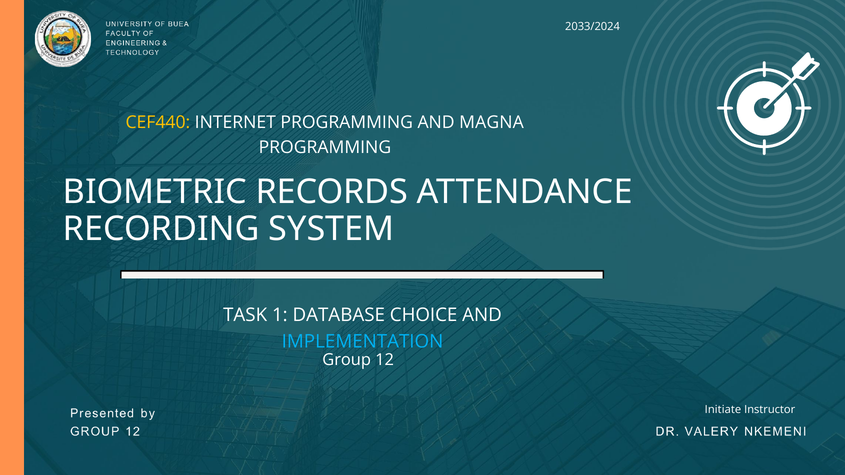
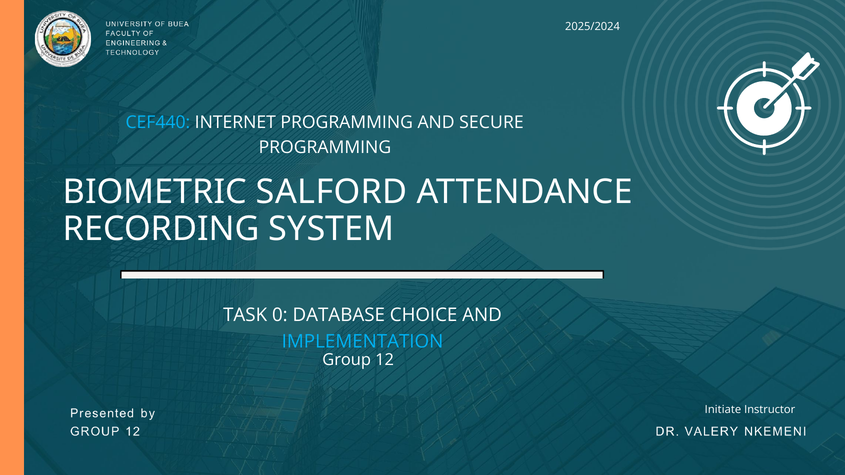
2033/2024: 2033/2024 -> 2025/2024 (592, 27)
CEF440 colour: yellow -> light blue (158, 123)
MAGNA: MAGNA -> SECURE (491, 123)
RECORDS: RECORDS -> SALFORD (332, 192)
1: 1 -> 0 (280, 315)
